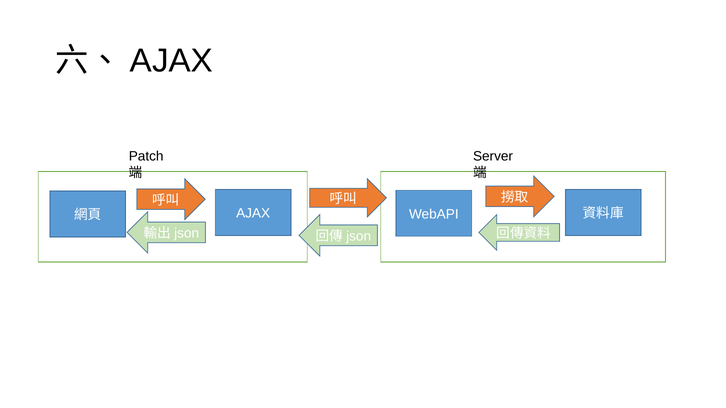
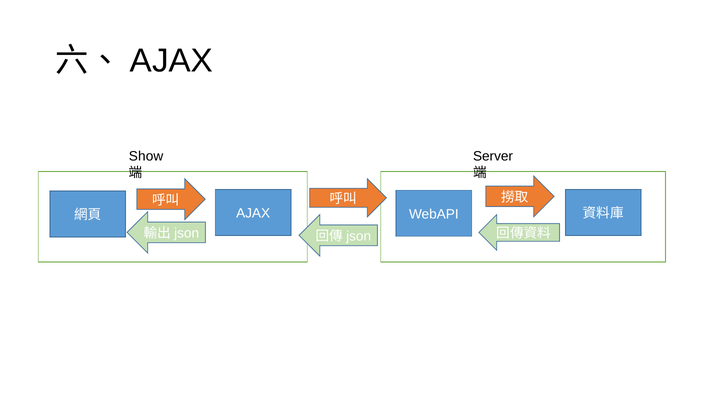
Patch: Patch -> Show (146, 156)
